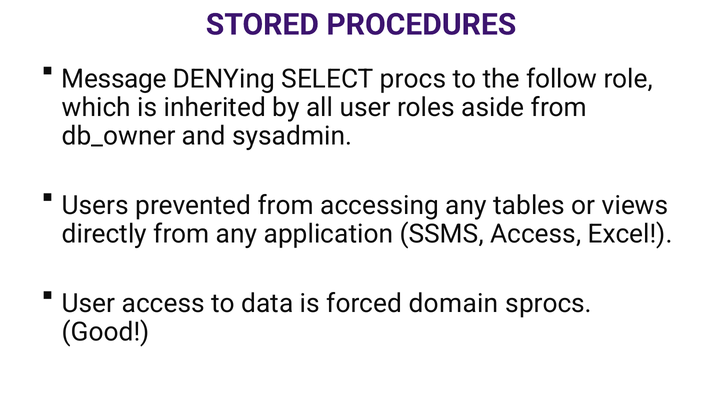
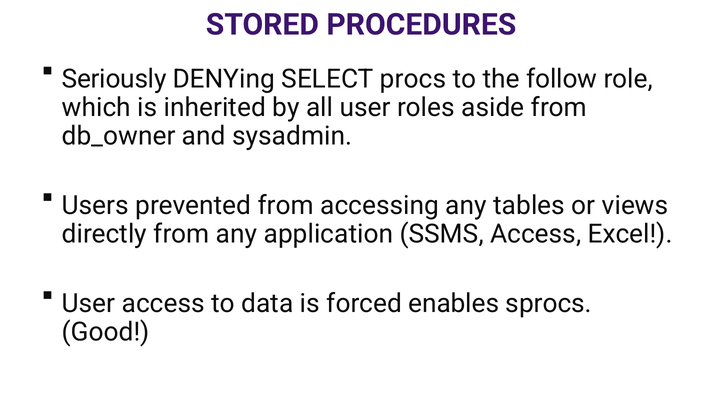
Message: Message -> Seriously (114, 79)
domain: domain -> enables (454, 304)
